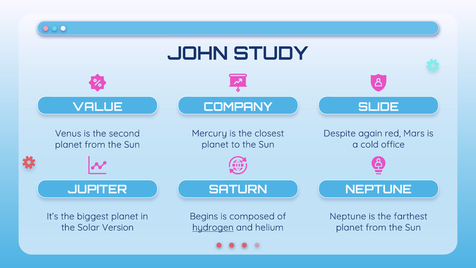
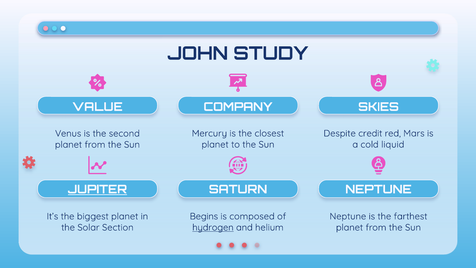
SLIDE: SLIDE -> SKIES (379, 107)
again: again -> credit (370, 133)
office: office -> liquid (393, 144)
JUPITER underline: none -> present (97, 189)
Version: Version -> Section (118, 227)
